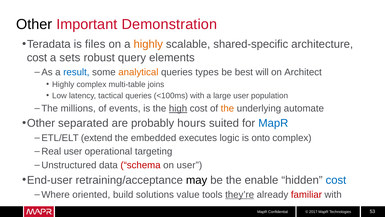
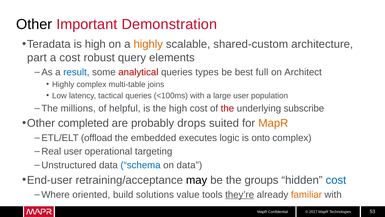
is files: files -> high (95, 44)
shared-specific: shared-specific -> shared-custom (251, 44)
cost: cost -> part (37, 58)
a sets: sets -> cost (70, 58)
analytical colour: orange -> red (138, 72)
will: will -> full (262, 72)
events: events -> helpful (125, 108)
high underline: present -> none (178, 108)
the colour: orange -> red (227, 108)
automate: automate -> subscribe (304, 108)
separated: separated -> completed (83, 123)
hours: hours -> drops (192, 123)
MapR colour: blue -> orange (273, 123)
extend: extend -> offload (97, 138)
schema colour: red -> blue (140, 165)
on user: user -> data (189, 165)
enable: enable -> groups (261, 180)
familiar colour: red -> orange (306, 194)
